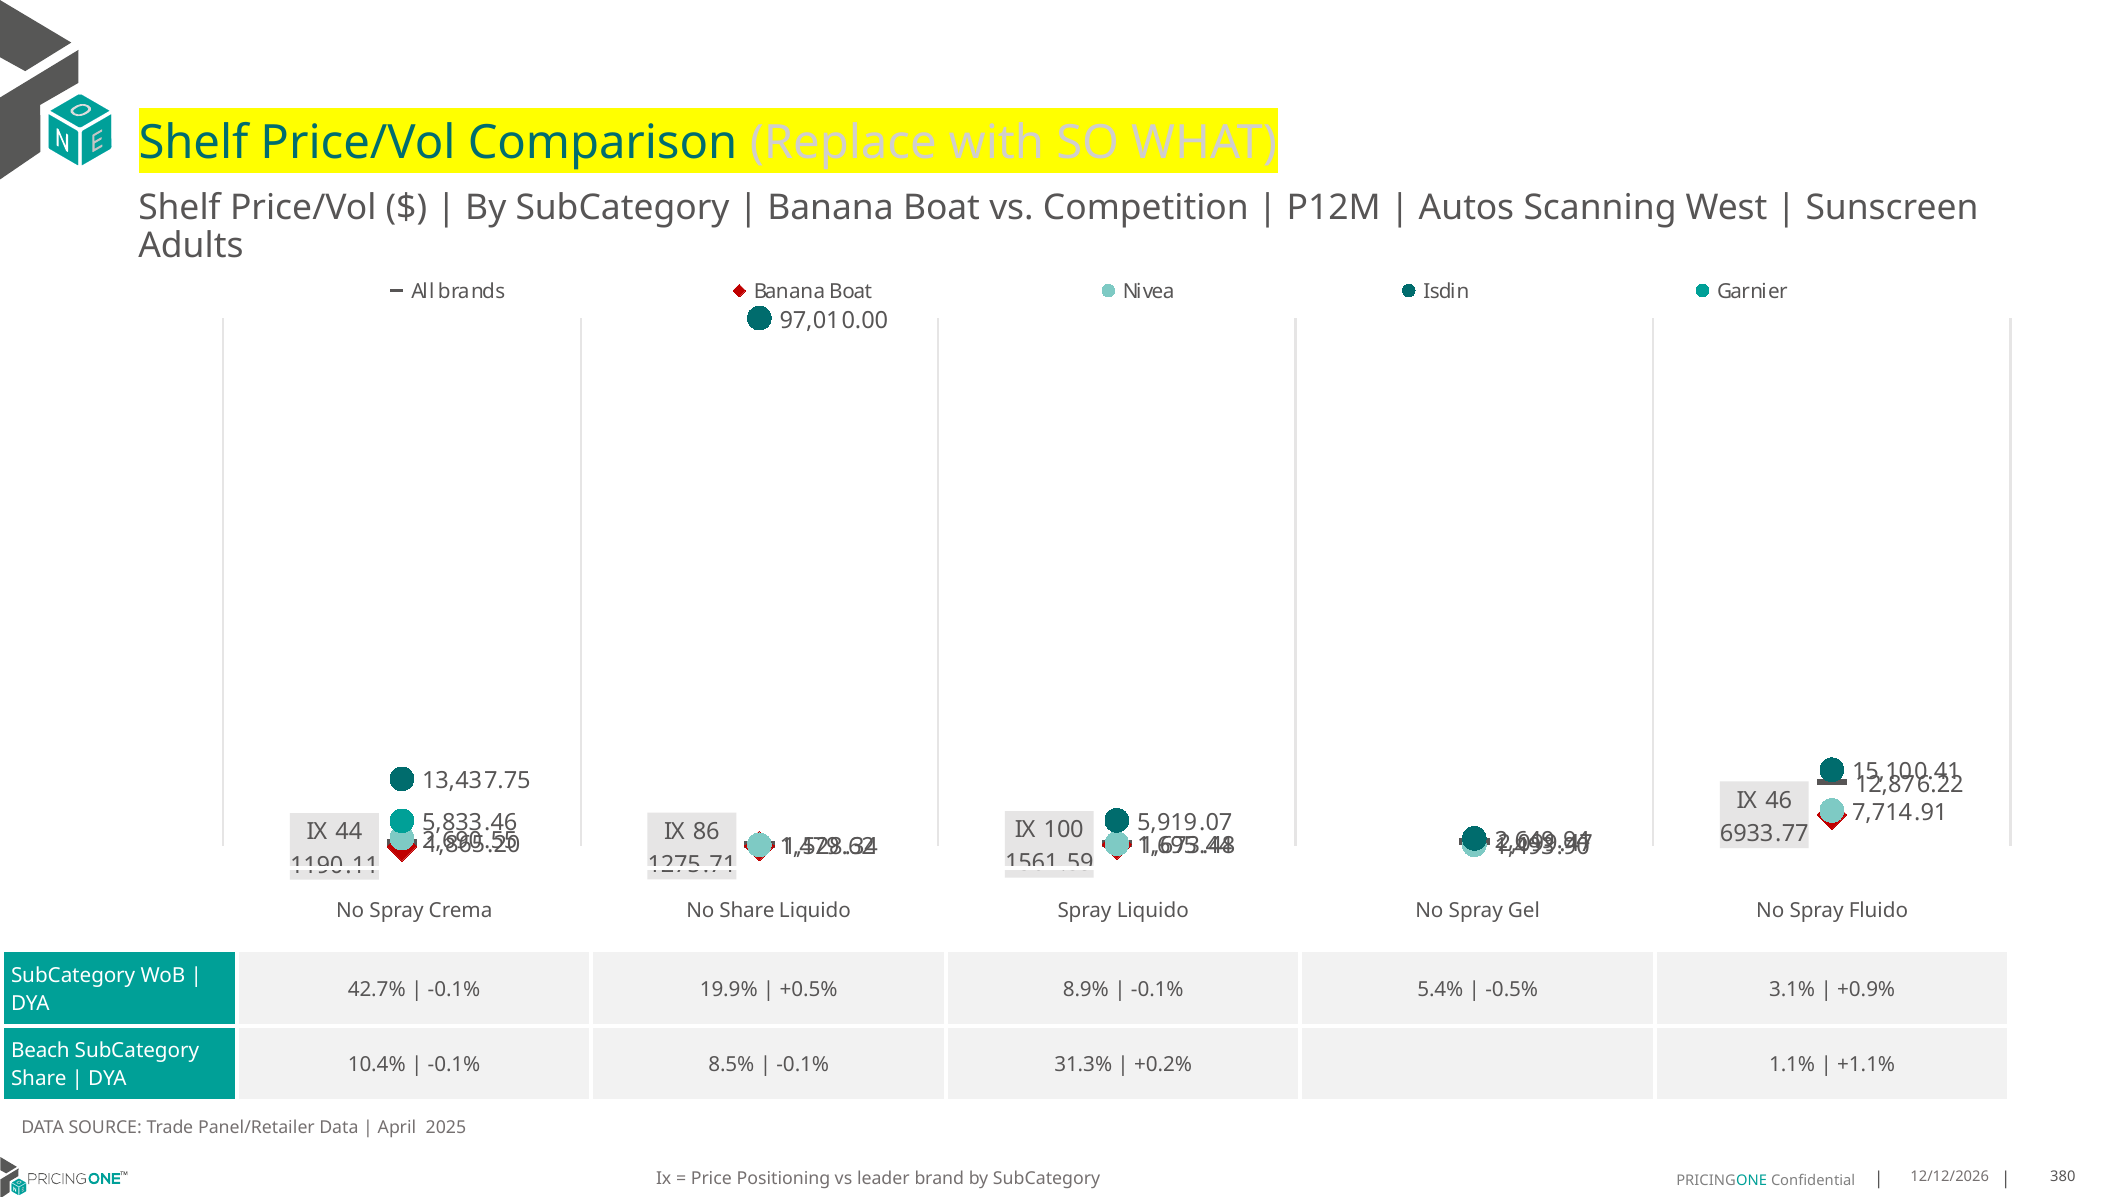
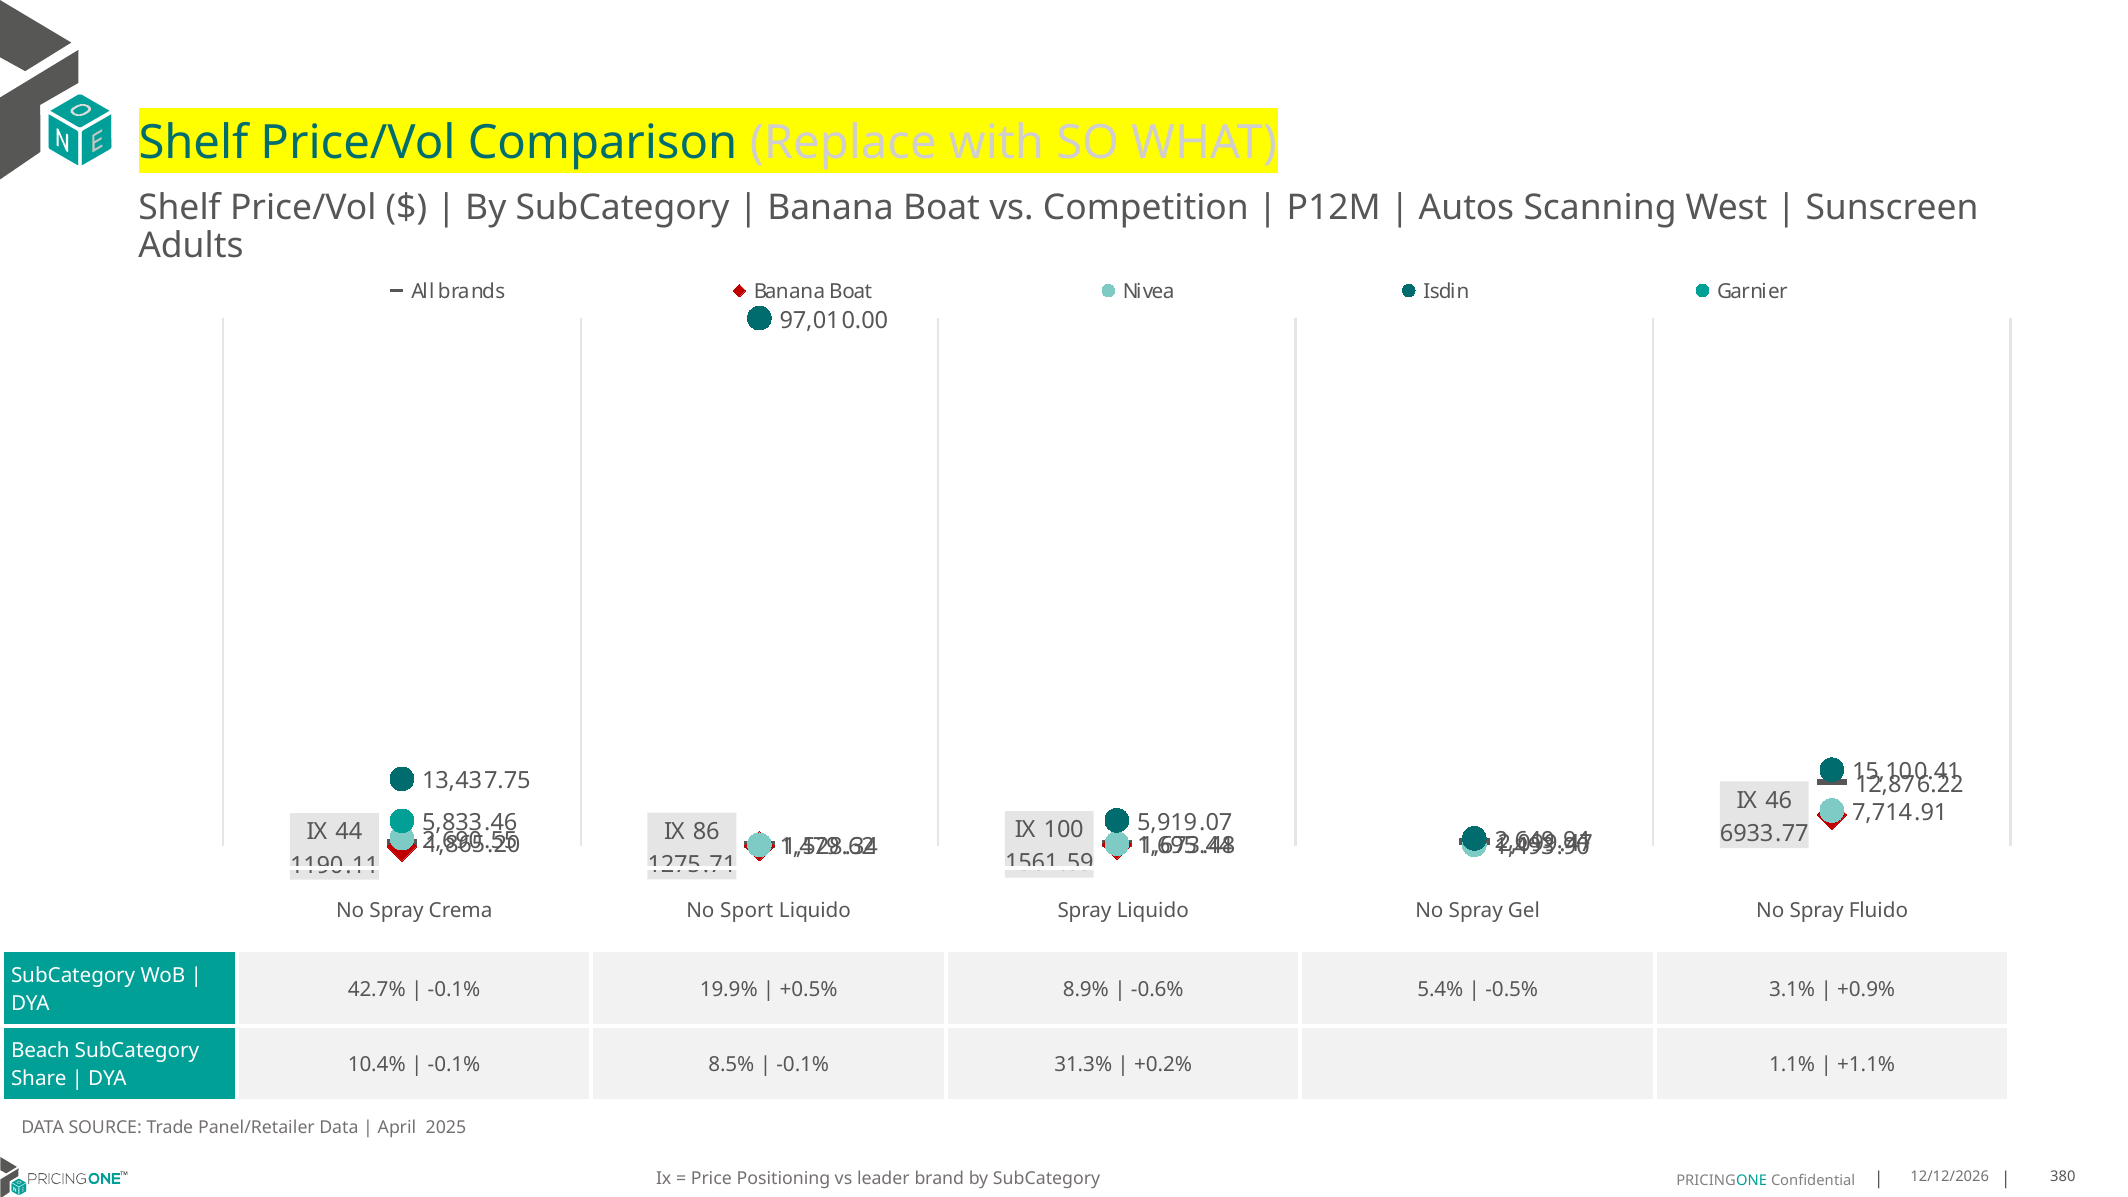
No Share: Share -> Sport (747, 911)
-0.1%: -0.1% -> -0.6% (1157, 989)
